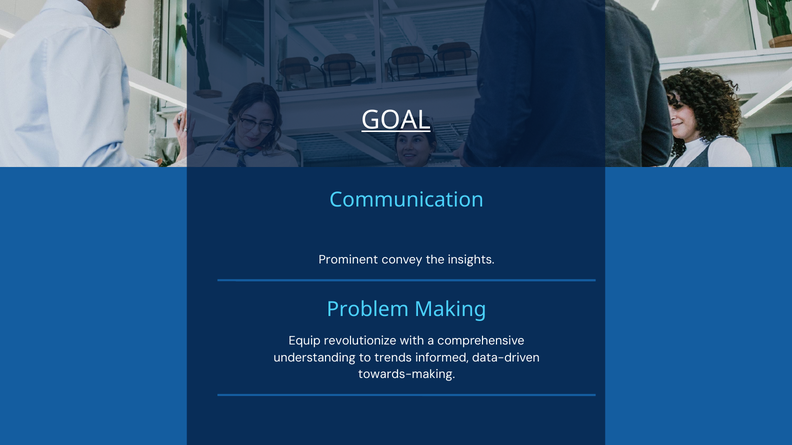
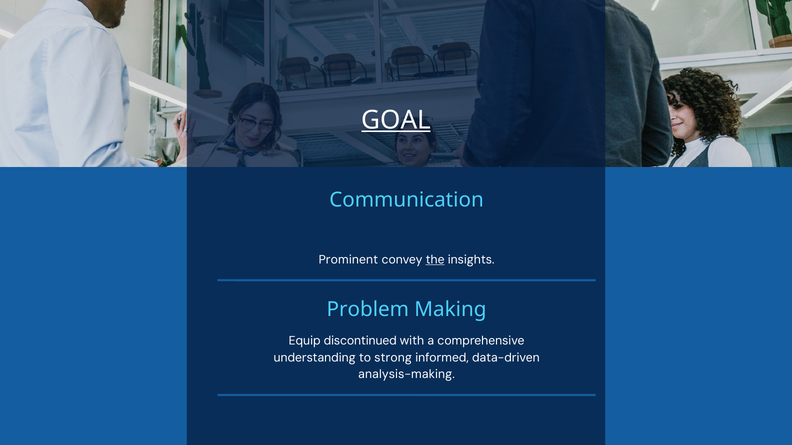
the underline: none -> present (435, 260)
revolutionize: revolutionize -> discontinued (360, 341)
trends: trends -> strong (393, 358)
towards-making: towards-making -> analysis-making (407, 375)
